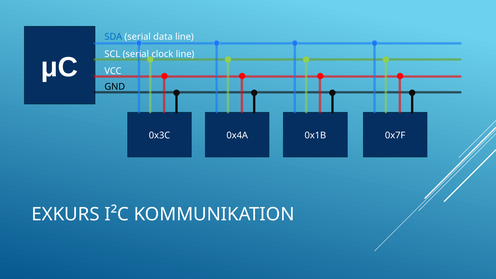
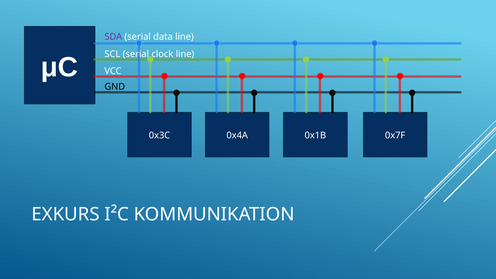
SDA colour: blue -> purple (113, 37)
